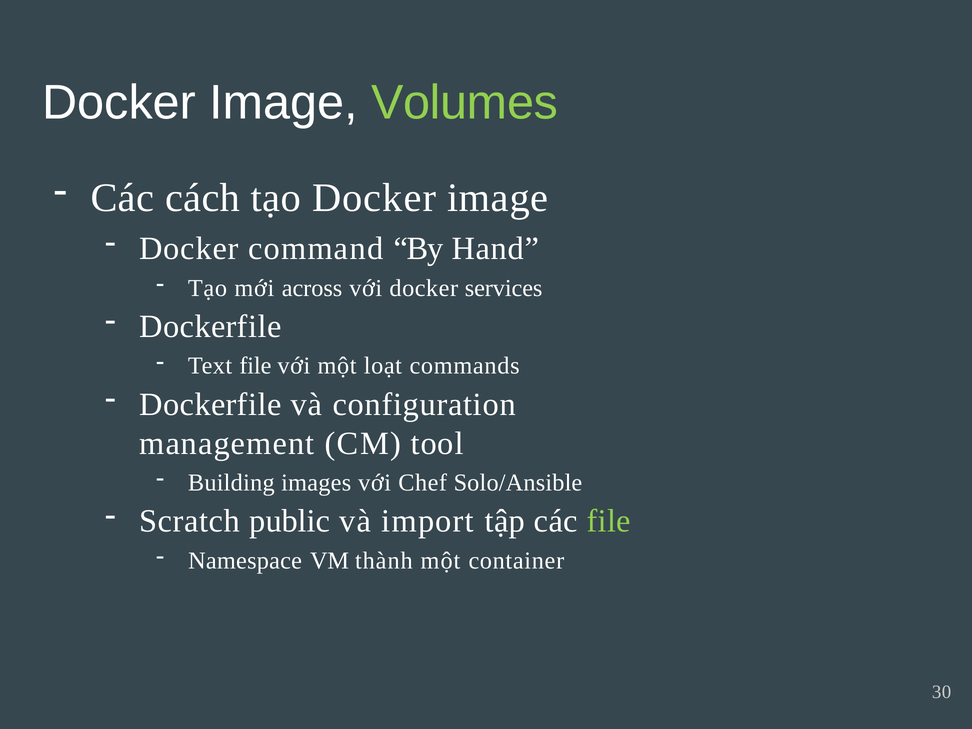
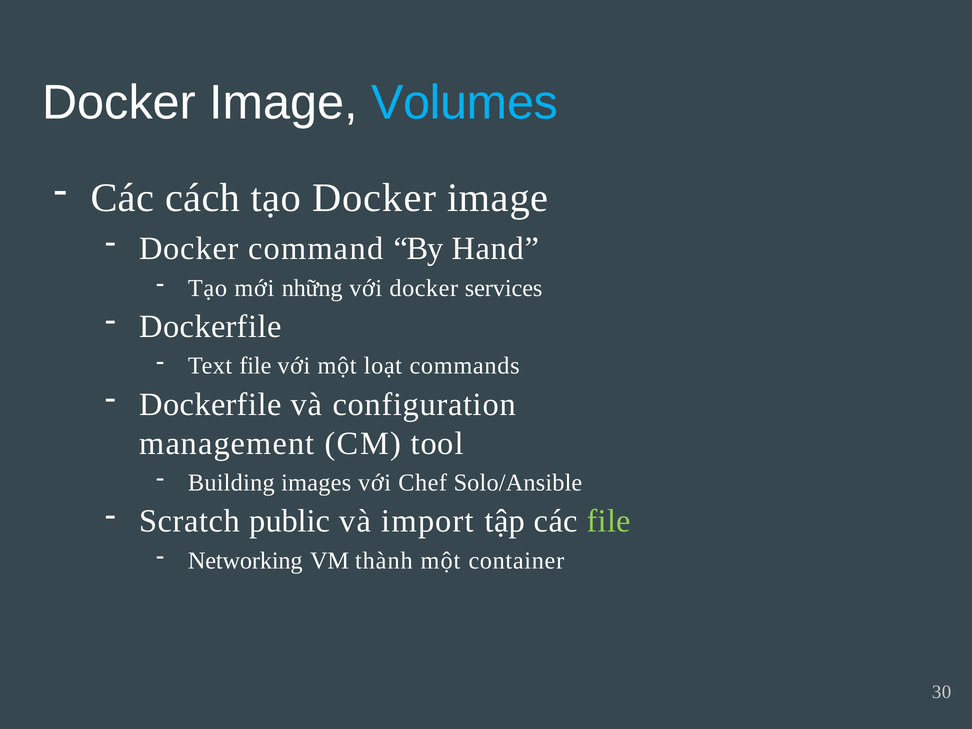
Volumes colour: light green -> light blue (465, 103)
across: across -> những (312, 288)
Namespace: Namespace -> Networking (245, 561)
